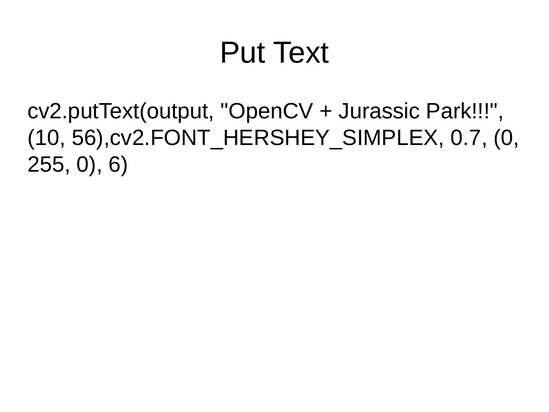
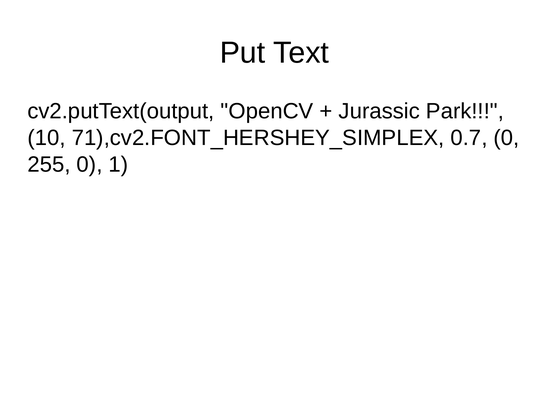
56),cv2.FONT_HERSHEY_SIMPLEX: 56),cv2.FONT_HERSHEY_SIMPLEX -> 71),cv2.FONT_HERSHEY_SIMPLEX (258, 138)
6: 6 -> 1 (118, 164)
